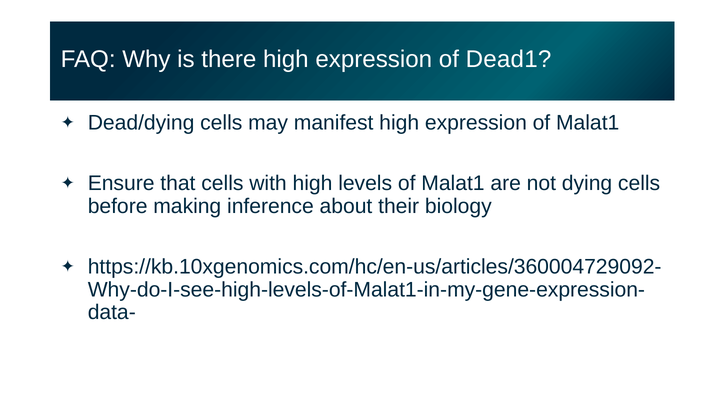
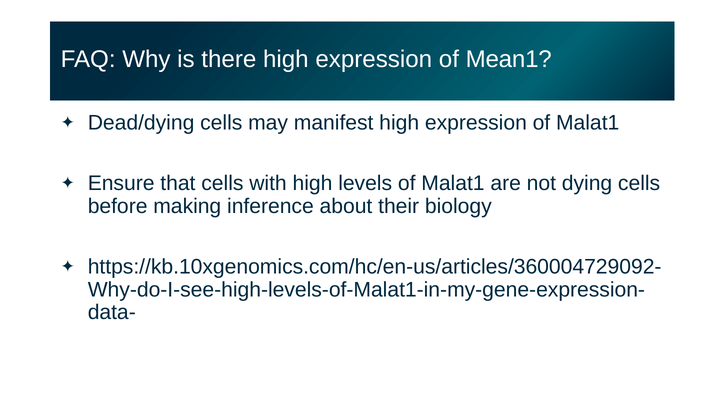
Dead1: Dead1 -> Mean1 (509, 60)
